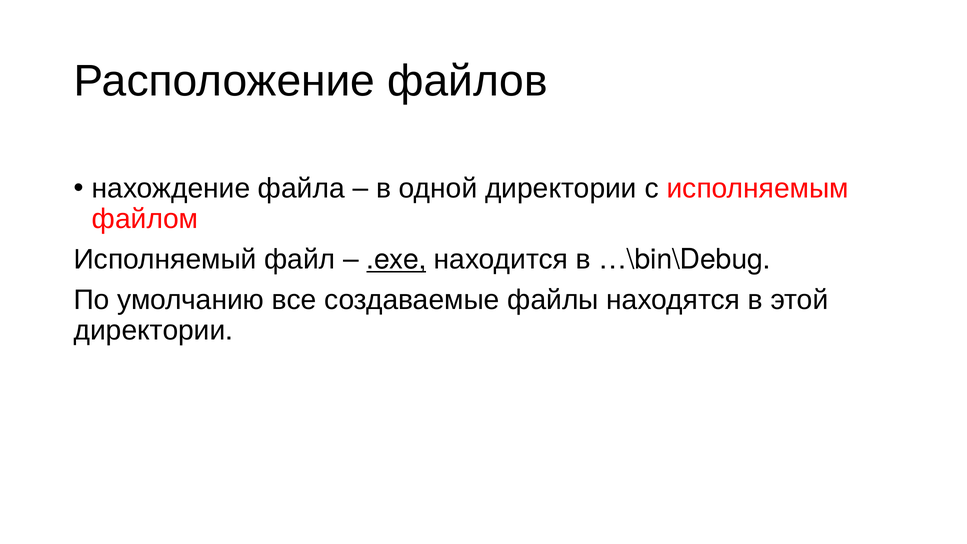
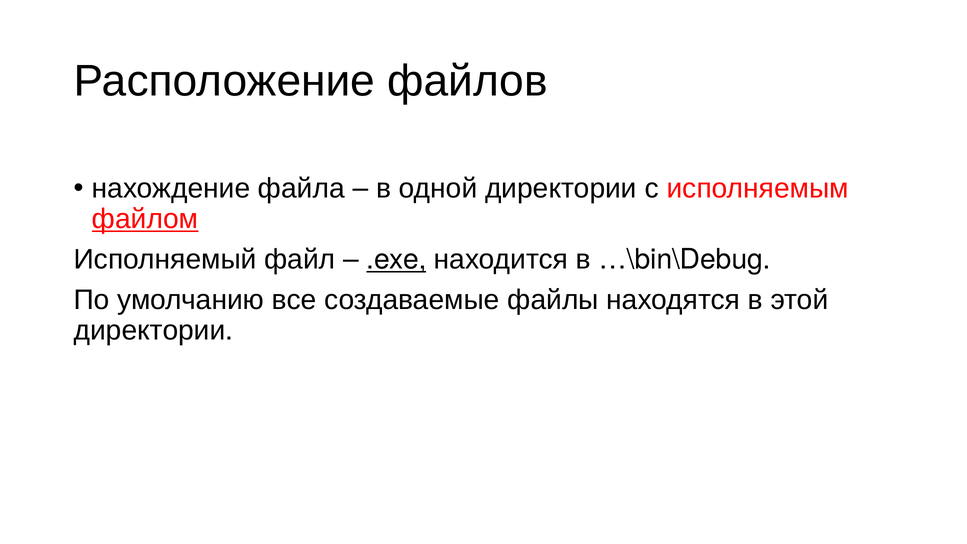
файлом underline: none -> present (145, 219)
